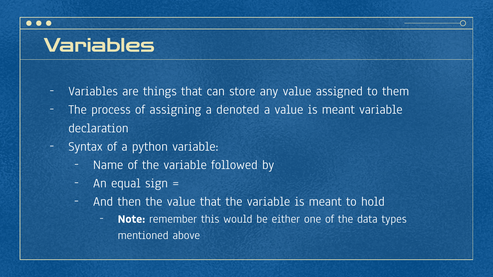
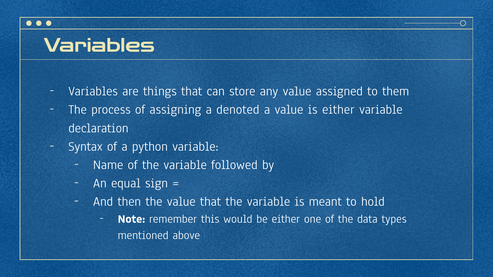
value is meant: meant -> either (338, 110)
